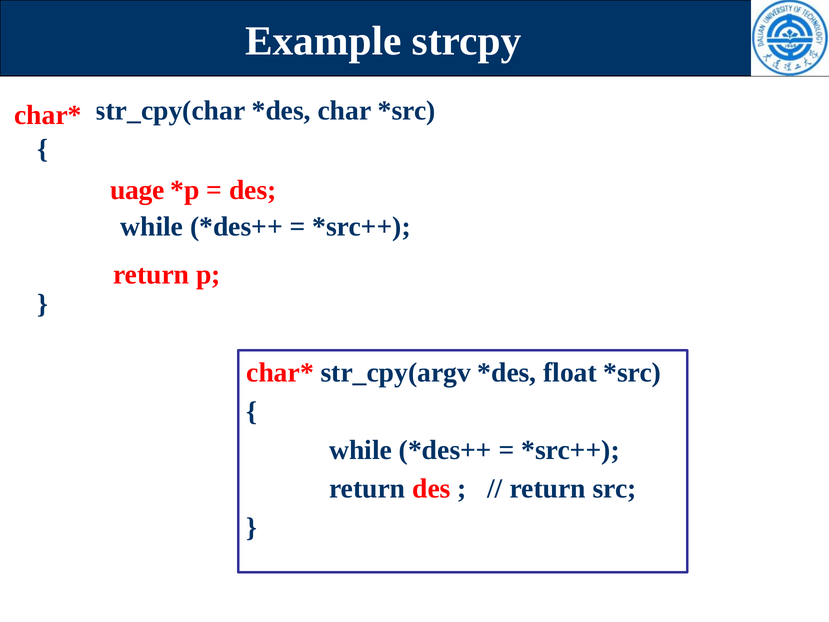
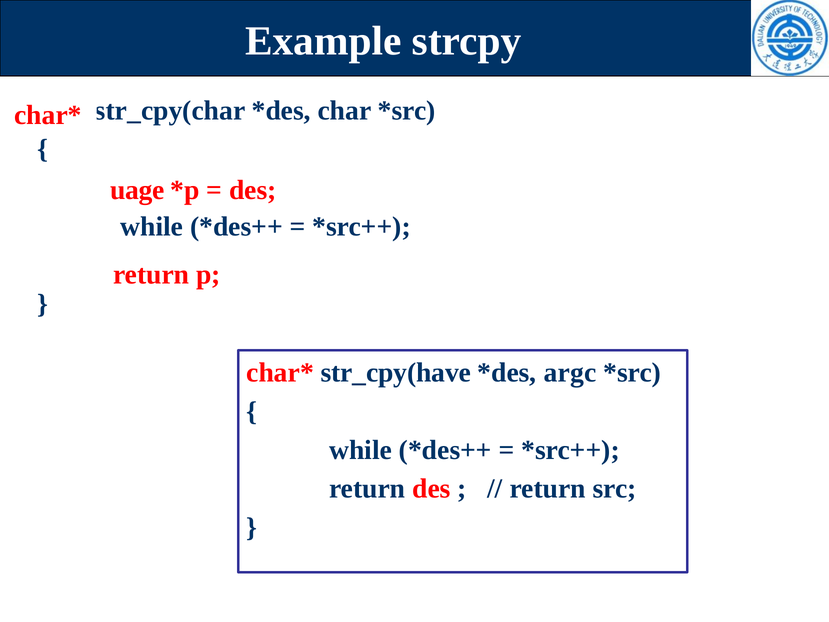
str_cpy(argv: str_cpy(argv -> str_cpy(have (396, 373)
float: float -> argc (570, 373)
